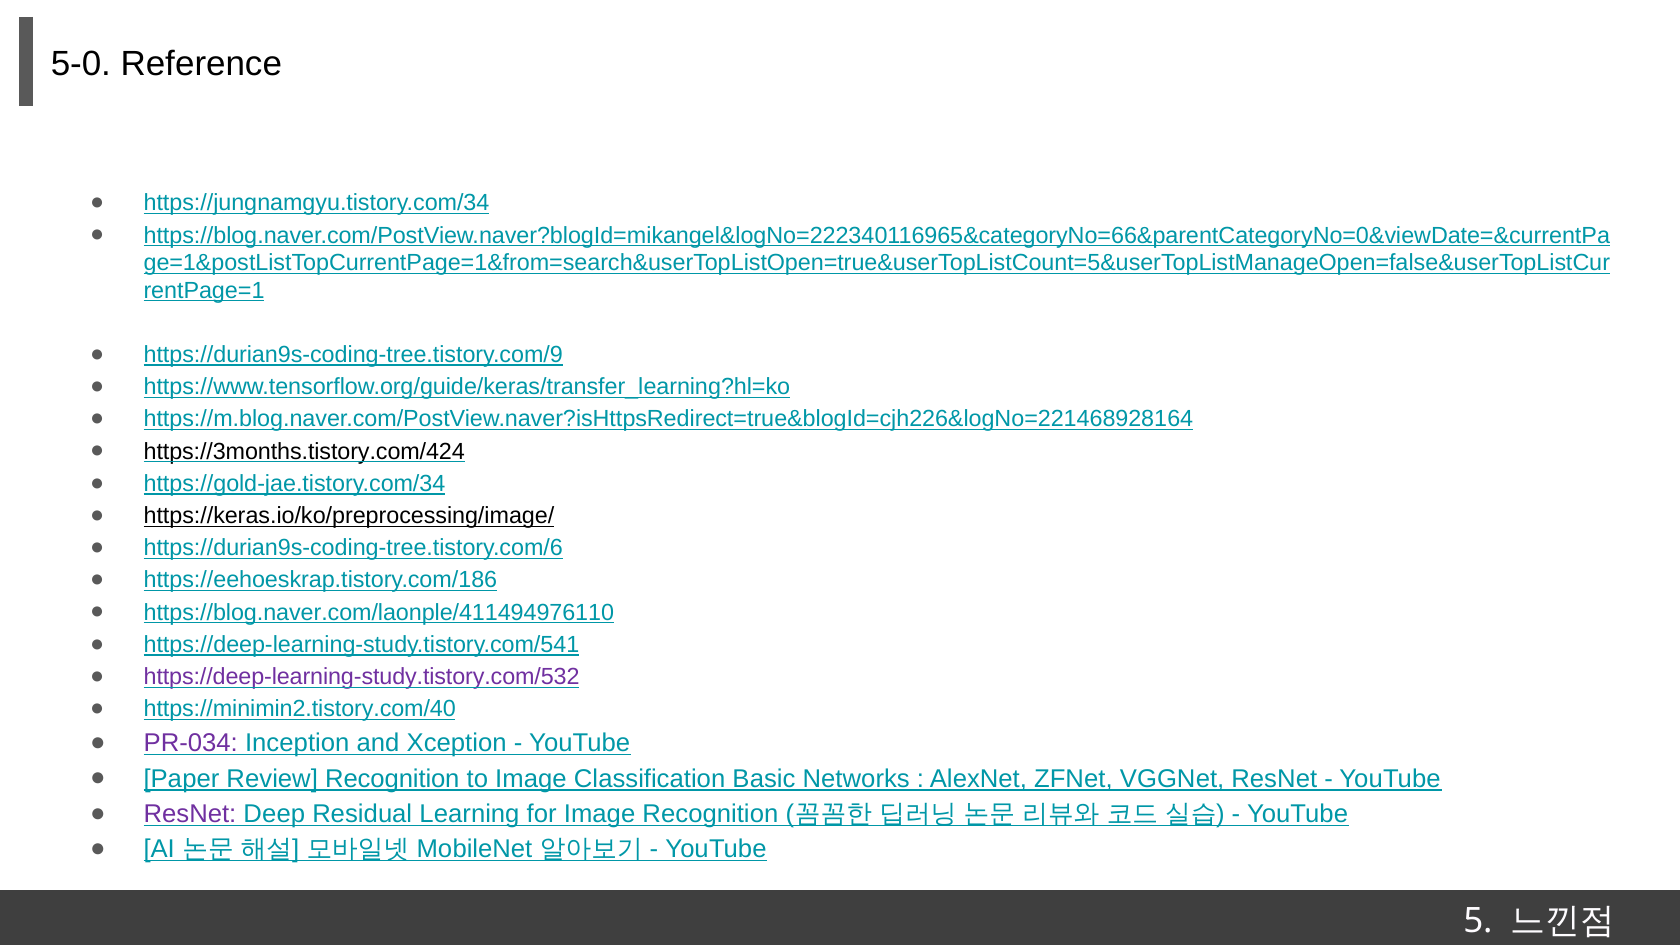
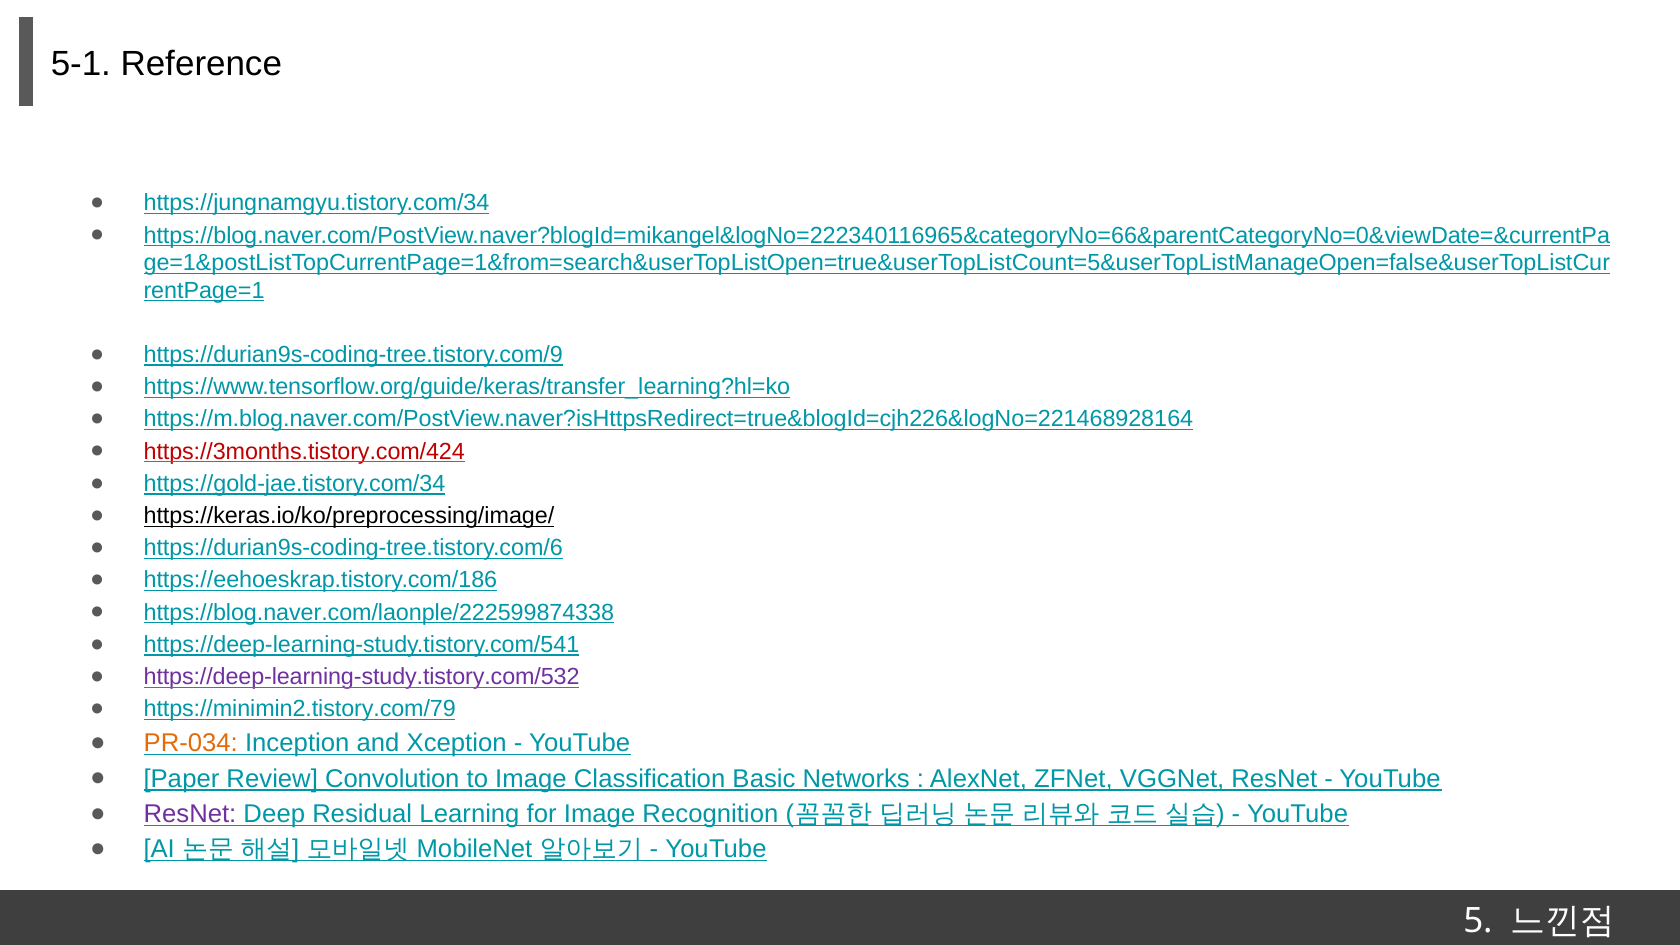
5-0: 5-0 -> 5-1 (81, 64)
https://3months.tistory.com/424 colour: black -> red (304, 451)
https://blog.naver.com/laonple/411494976110: https://blog.naver.com/laonple/411494976110 -> https://blog.naver.com/laonple/222599874338 (379, 613)
https://minimin2.tistory.com/40: https://minimin2.tistory.com/40 -> https://minimin2.tistory.com/79 (300, 709)
PR-034 colour: purple -> orange (191, 743)
Review Recognition: Recognition -> Convolution (392, 779)
